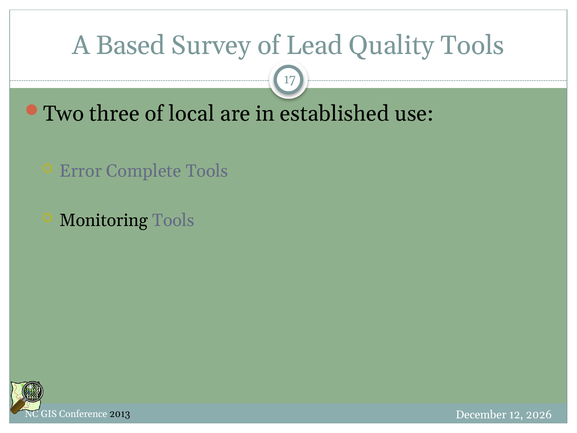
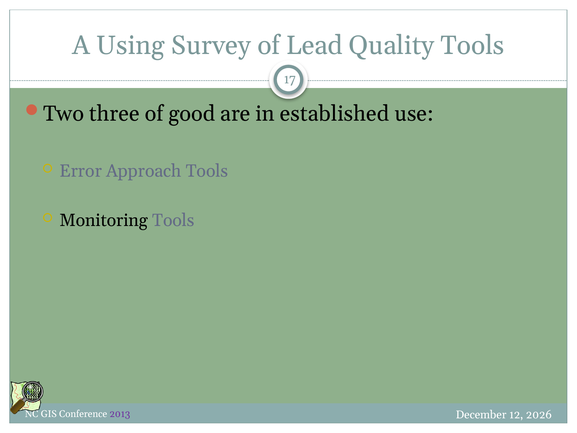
Based: Based -> Using (130, 45)
local: local -> good (192, 114)
Complete: Complete -> Approach (144, 171)
2013 colour: black -> purple (120, 414)
